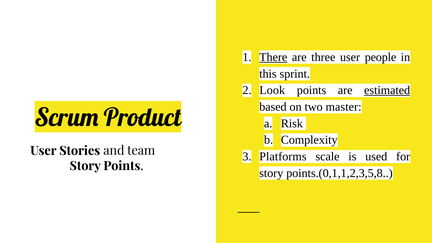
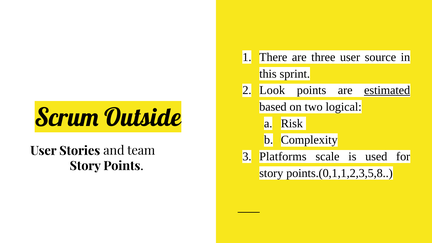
There underline: present -> none (273, 57)
people: people -> source (380, 57)
master: master -> logical (344, 107)
Product: Product -> Outside (143, 118)
